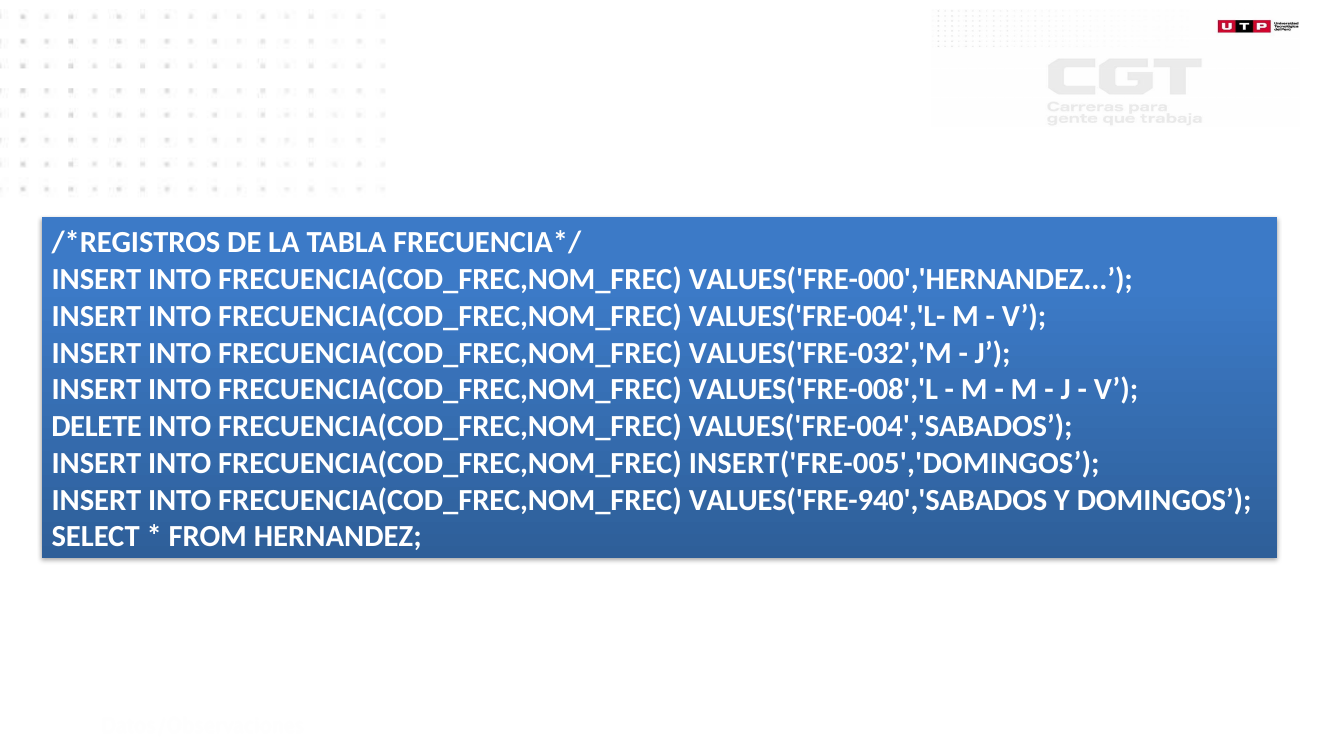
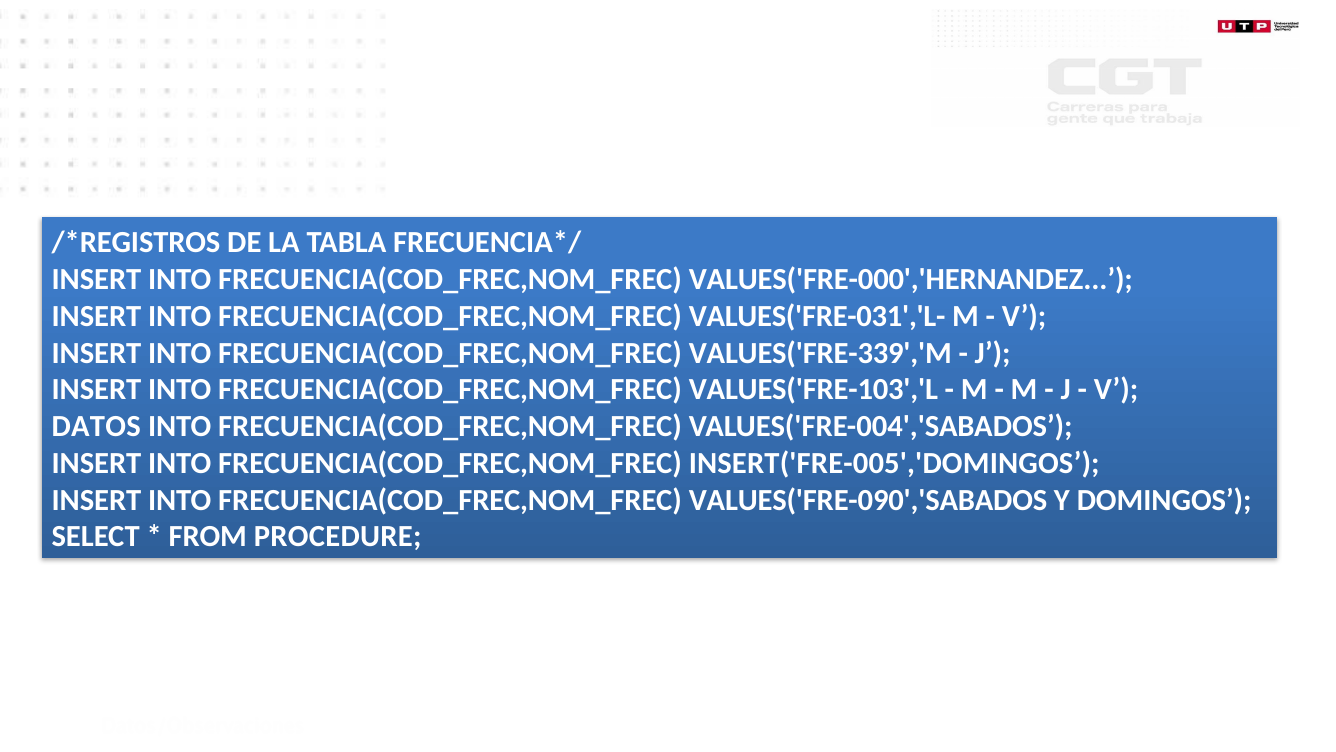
VALUES('FRE-004','L-: VALUES('FRE-004','L- -> VALUES('FRE-031','L- (817, 316)
VALUES('FRE-032','M: VALUES('FRE-032','M -> VALUES('FRE-339','M (820, 353)
VALUES('FRE-008','L: VALUES('FRE-008','L -> VALUES('FRE-103','L (813, 389)
DELETE: DELETE -> DATOS (96, 426)
VALUES('FRE-940','SABADOS: VALUES('FRE-940','SABADOS -> VALUES('FRE-090','SABADOS (868, 500)
HERNANDEZ: HERNANDEZ -> PROCEDURE (338, 536)
